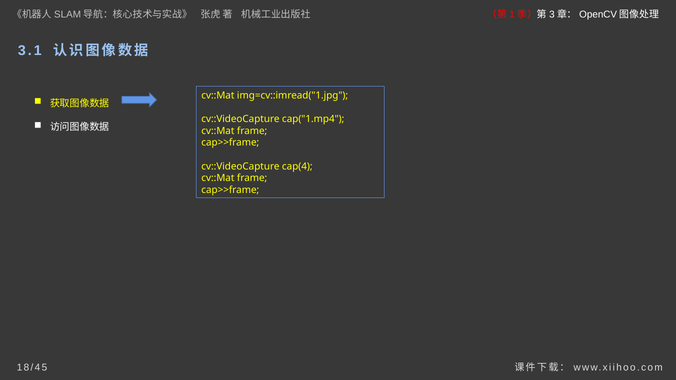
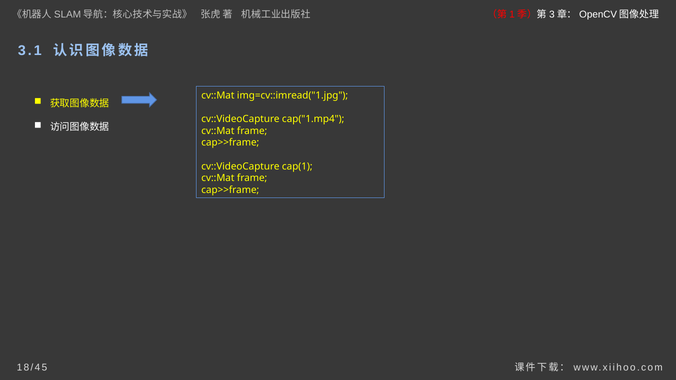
cap(4: cap(4 -> cap(1 (297, 166)
